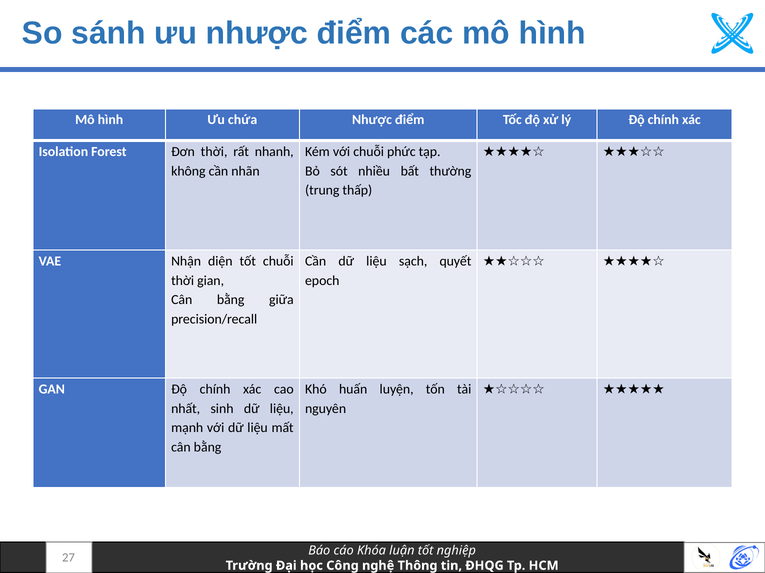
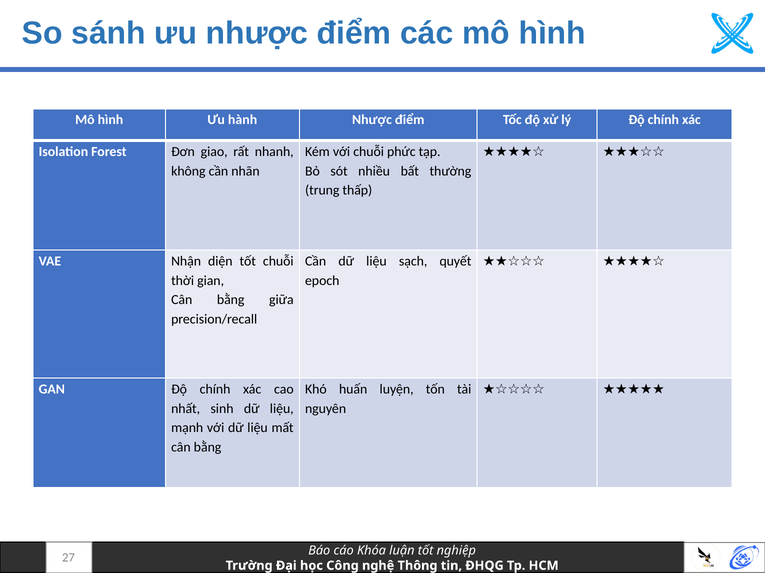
chứa: chứa -> hành (243, 120)
Đơn thời: thời -> giao (214, 152)
